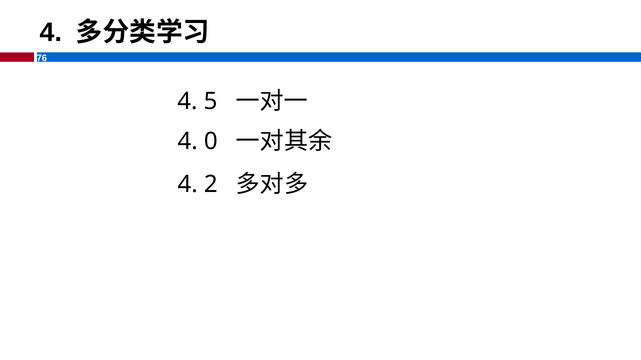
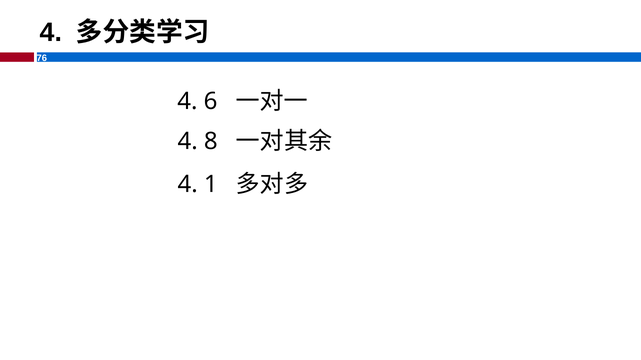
5: 5 -> 6 (211, 101)
0: 0 -> 8 (211, 142)
2: 2 -> 1 (211, 185)
